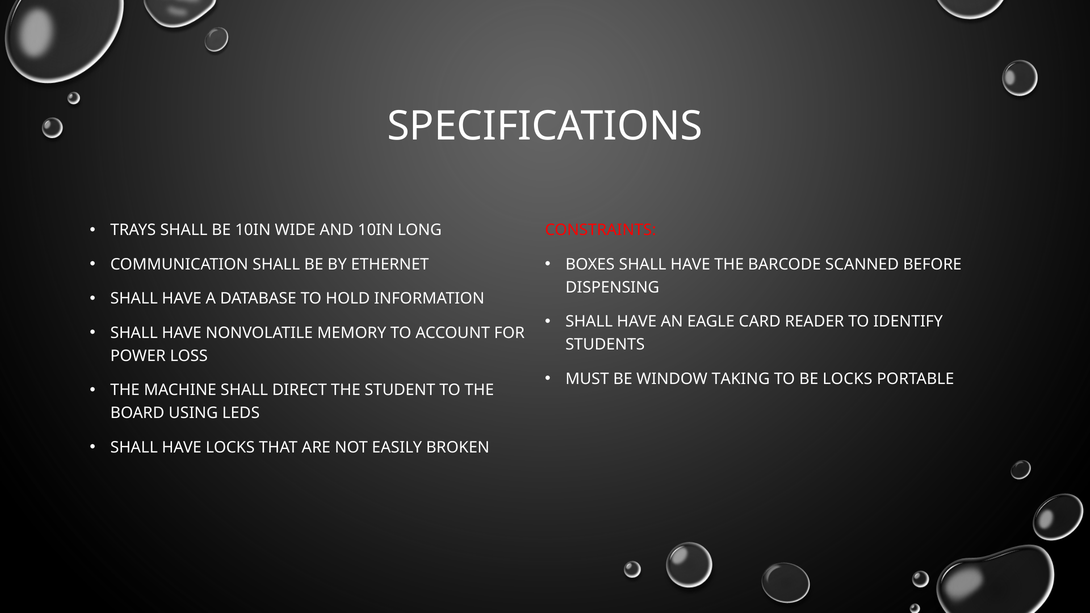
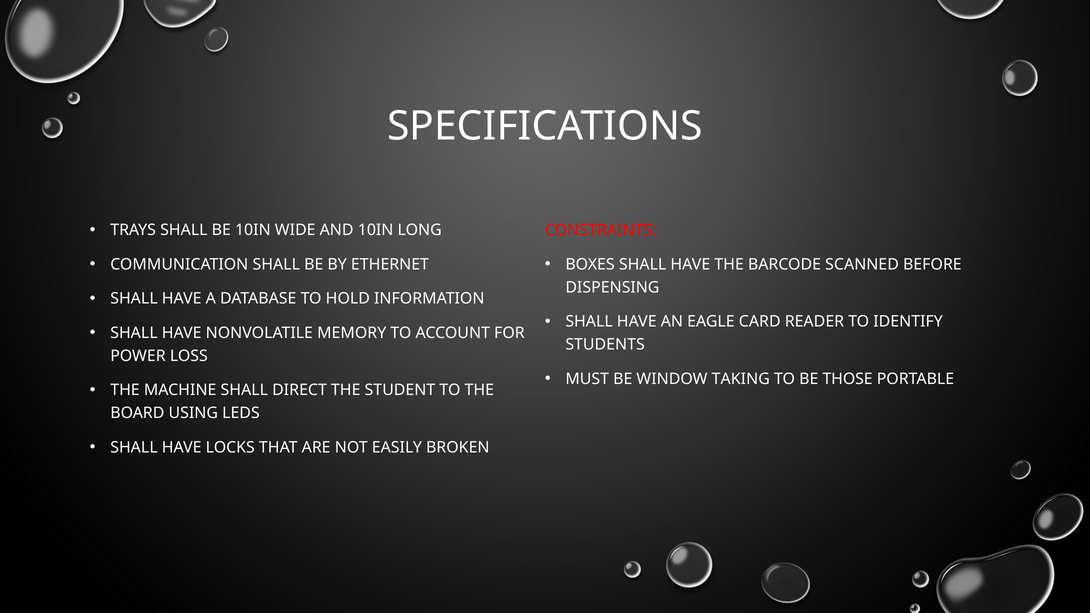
BE LOCKS: LOCKS -> THOSE (848, 379)
